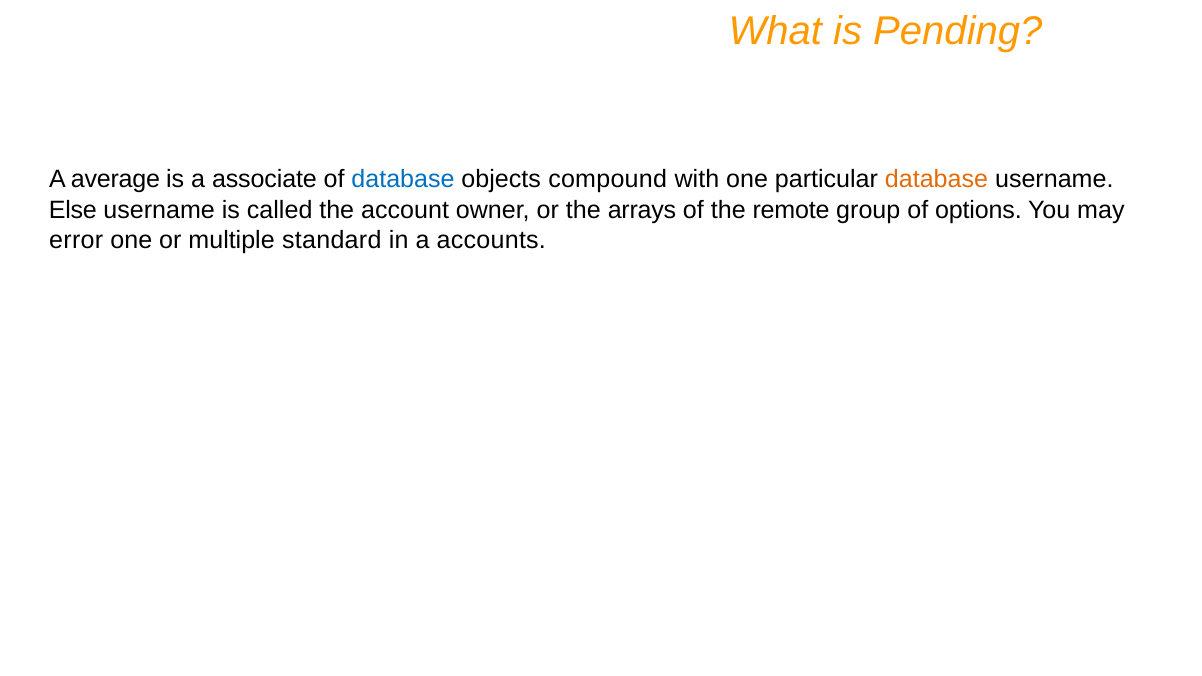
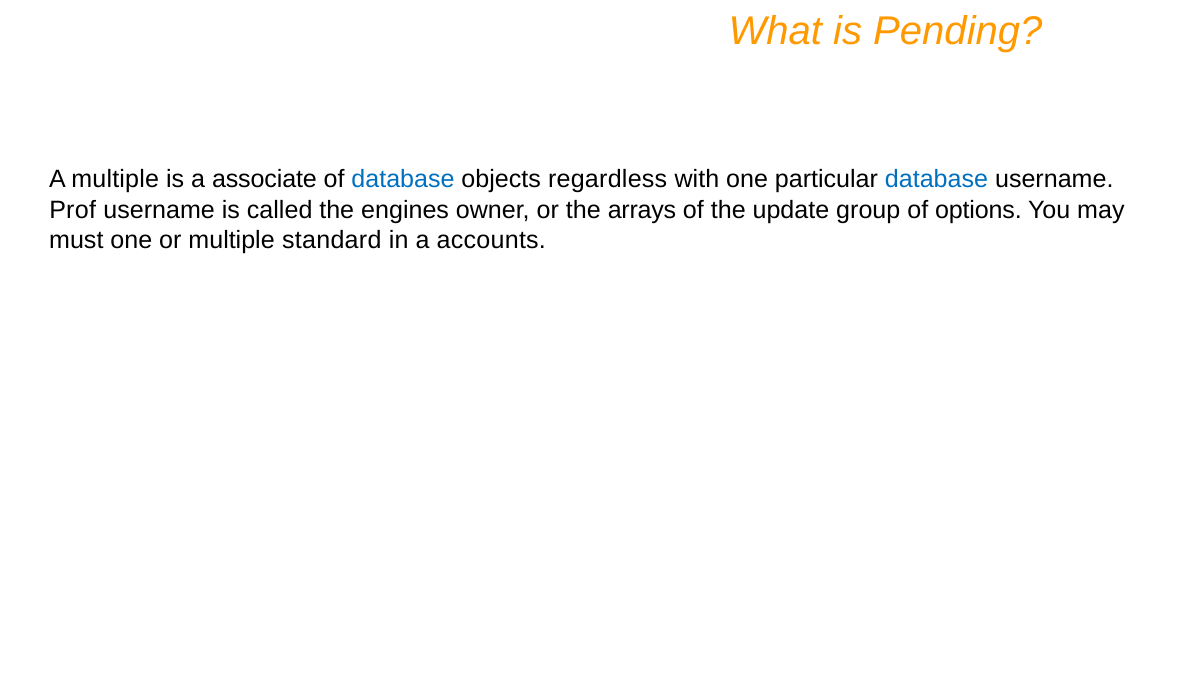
A average: average -> multiple (115, 180)
compound: compound -> regardless (608, 180)
database colour: orange -> blue (937, 180)
Else: Else -> Prof (73, 210)
account: account -> engines (405, 210)
remote: remote -> update (791, 210)
error: error -> must (76, 240)
